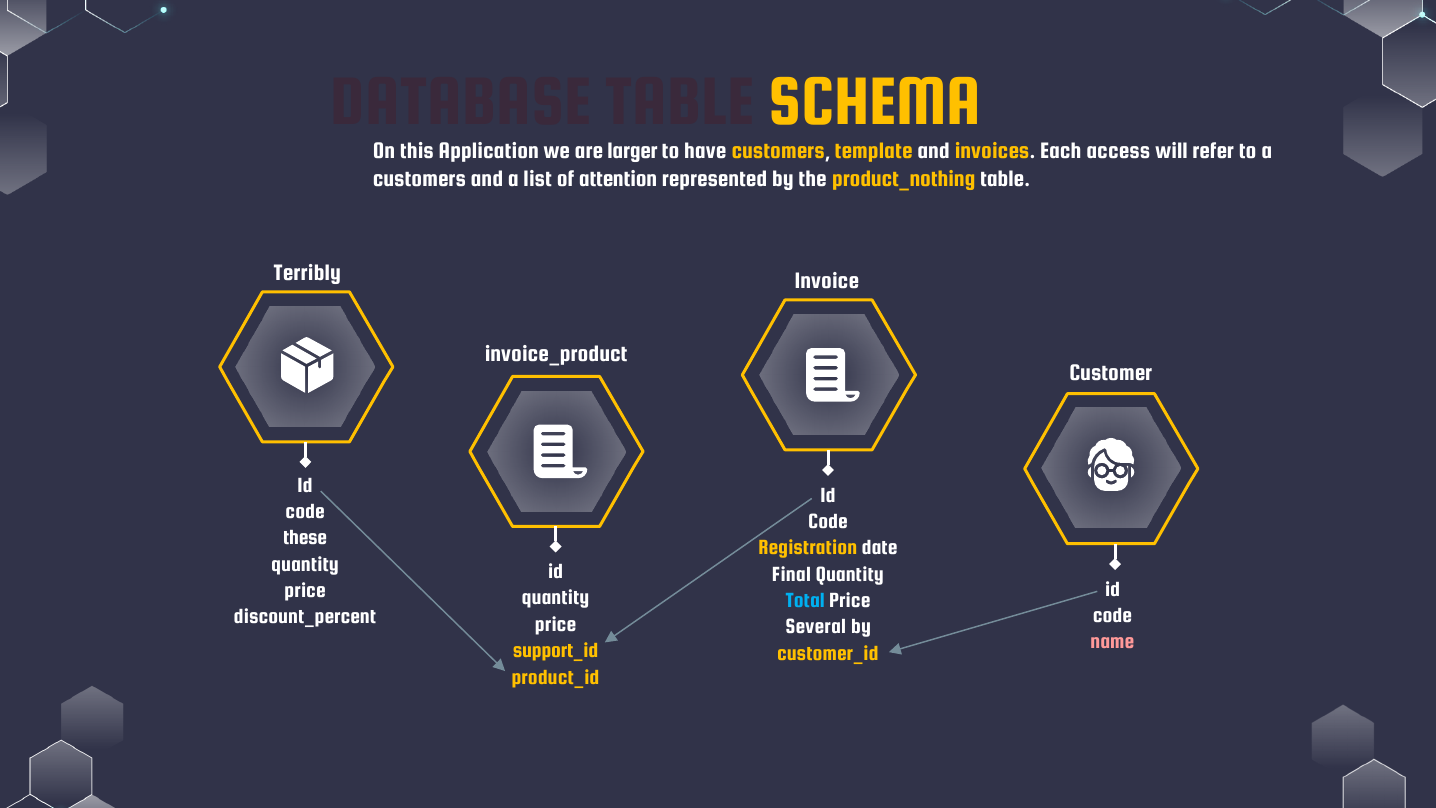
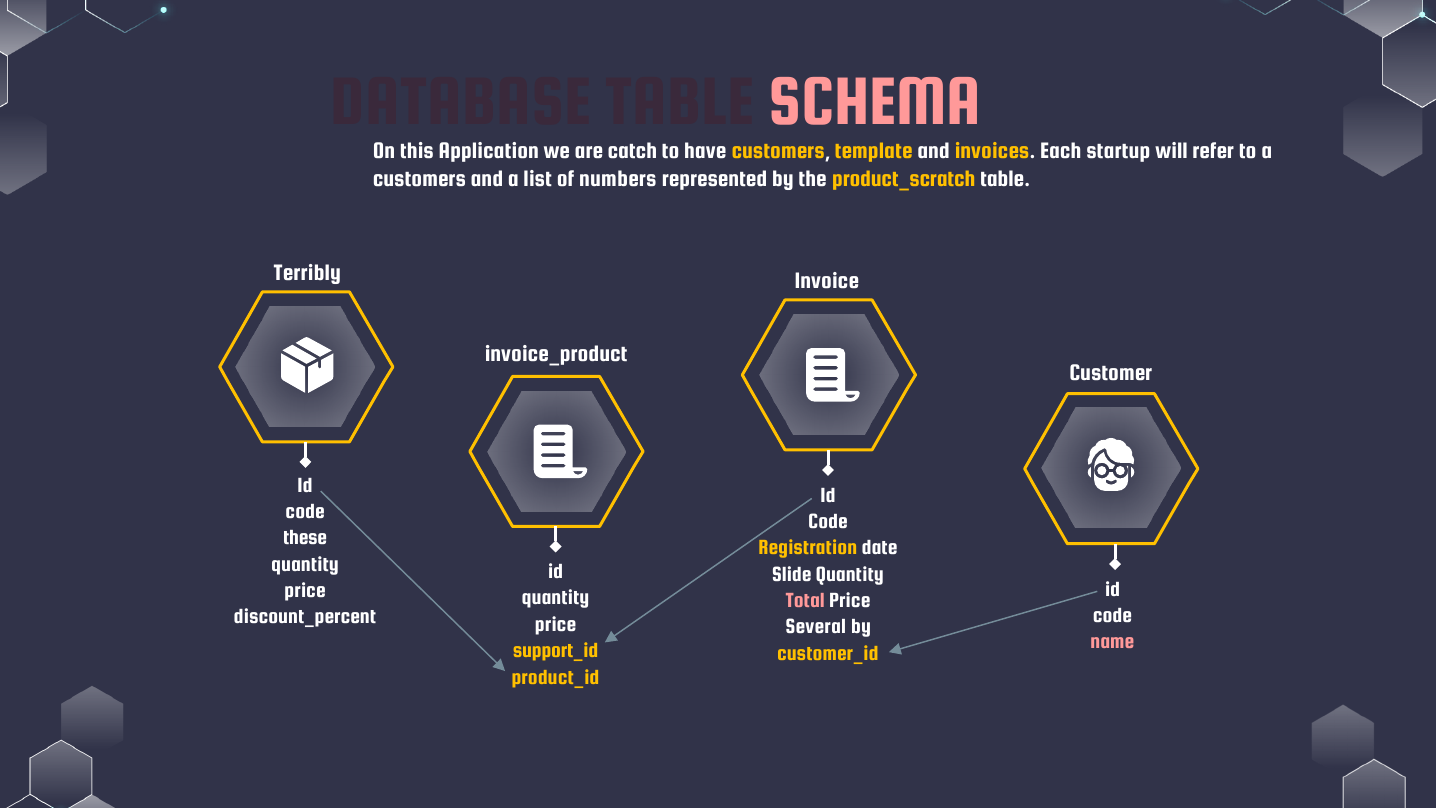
SCHEMA colour: yellow -> pink (875, 101)
larger: larger -> catch (632, 150)
access: access -> startup (1118, 150)
attention: attention -> numbers (618, 179)
product_nothing: product_nothing -> product_scratch (904, 179)
Final: Final -> Slide (792, 574)
Total colour: light blue -> pink (805, 600)
